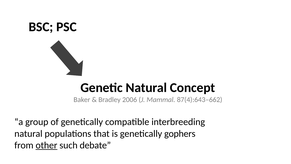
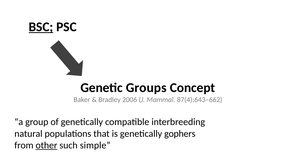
BSC underline: none -> present (41, 27)
Genetic Natural: Natural -> Groups (146, 88)
debate: debate -> simple (95, 145)
